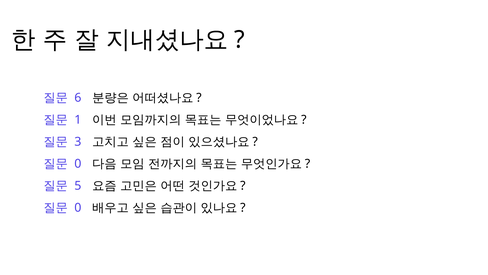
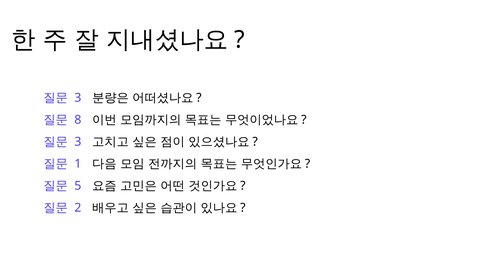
6: 6 -> 3 (78, 98)
1: 1 -> 8 (78, 119)
0: 0 -> 1 (78, 163)
0: 0 -> 2 (78, 207)
